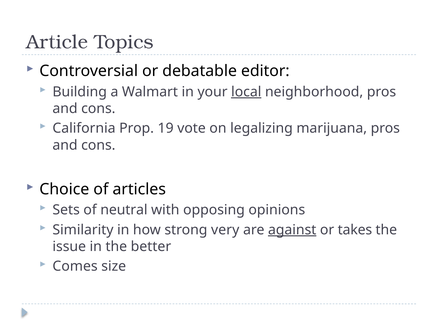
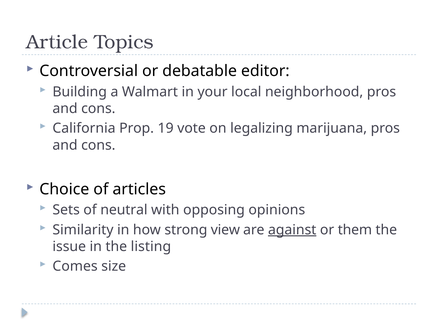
local underline: present -> none (246, 92)
very: very -> view (225, 230)
takes: takes -> them (355, 230)
better: better -> listing (151, 247)
